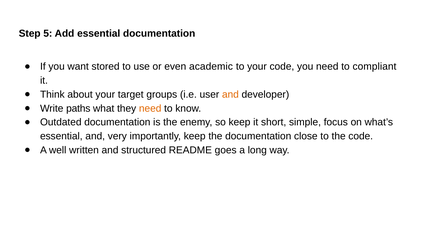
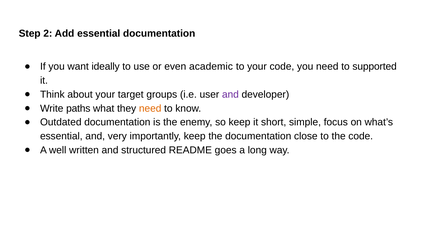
5: 5 -> 2 (48, 34)
stored: stored -> ideally (106, 67)
compliant: compliant -> supported (375, 67)
and colour: orange -> purple (230, 94)
